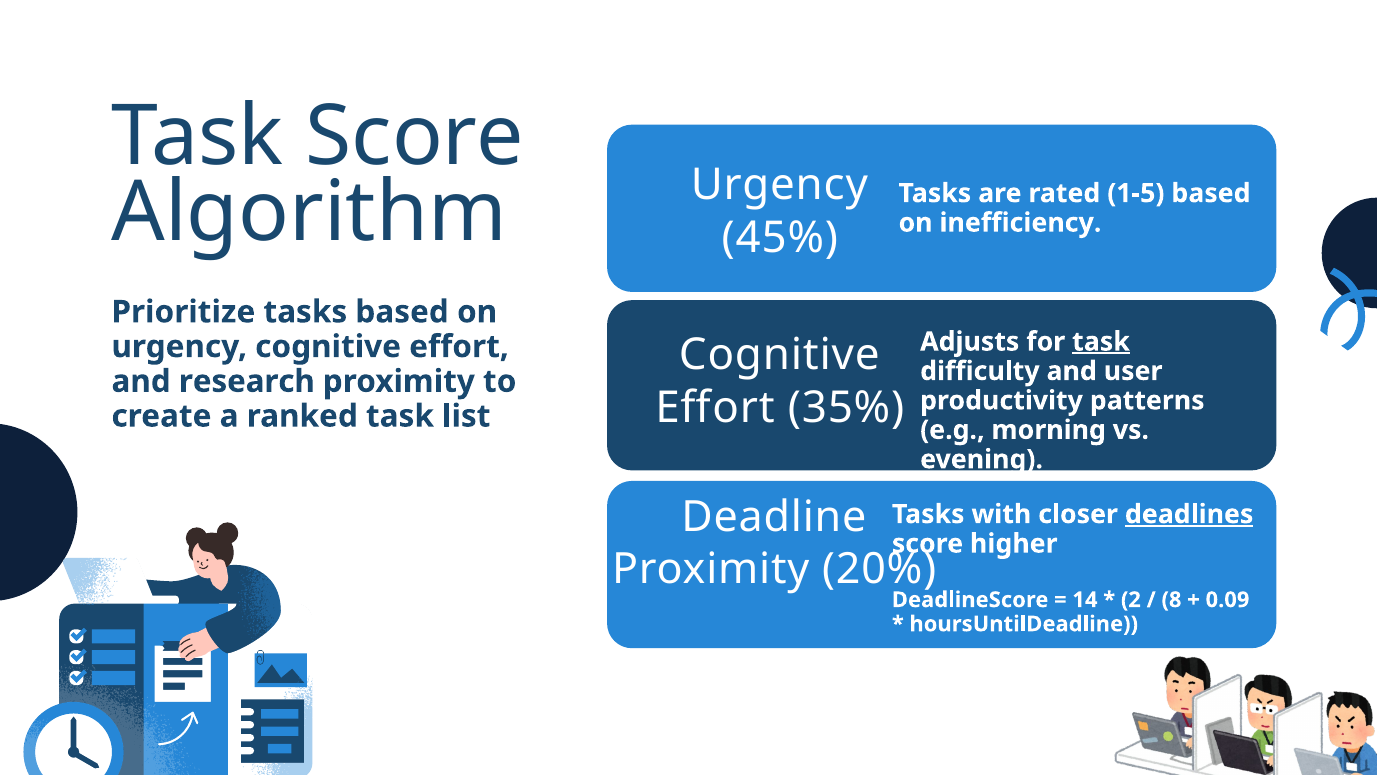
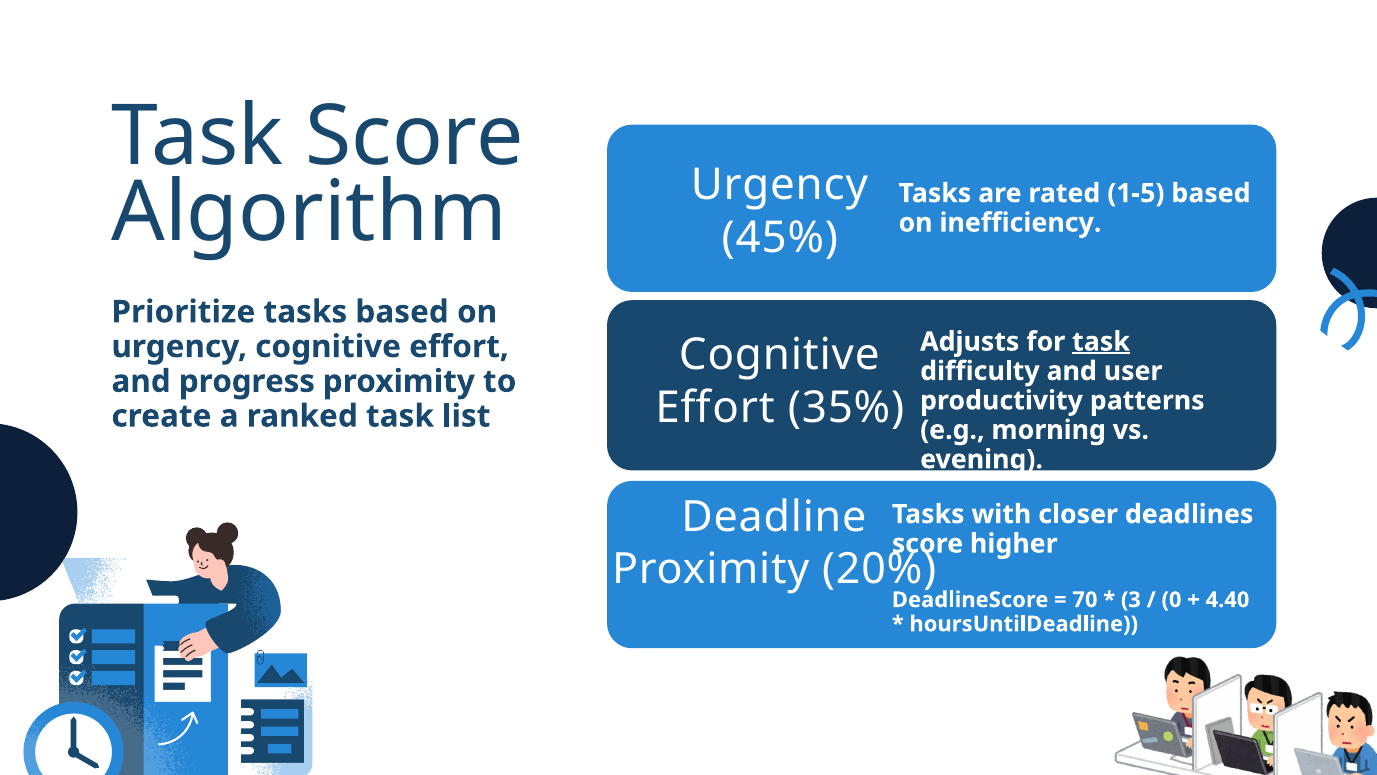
research: research -> progress (247, 381)
deadlines underline: present -> none (1189, 514)
14: 14 -> 70 (1085, 600)
2: 2 -> 3 (1131, 600)
8: 8 -> 0 (1171, 600)
0.09: 0.09 -> 4.40 (1227, 600)
